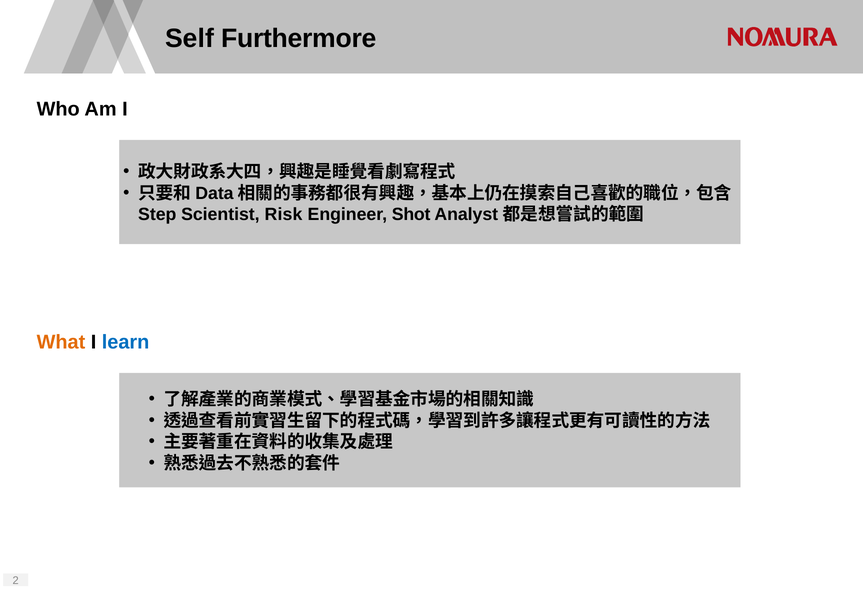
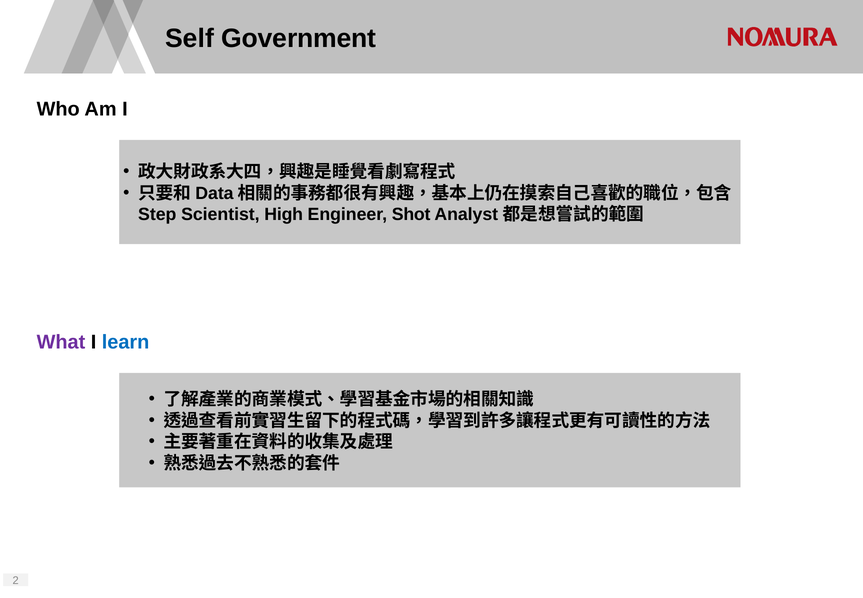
Furthermore: Furthermore -> Government (299, 38)
Risk: Risk -> High (284, 214)
What colour: orange -> purple (61, 342)
